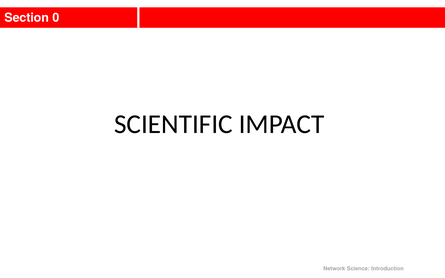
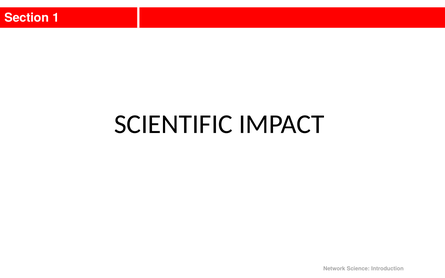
0: 0 -> 1 (56, 18)
